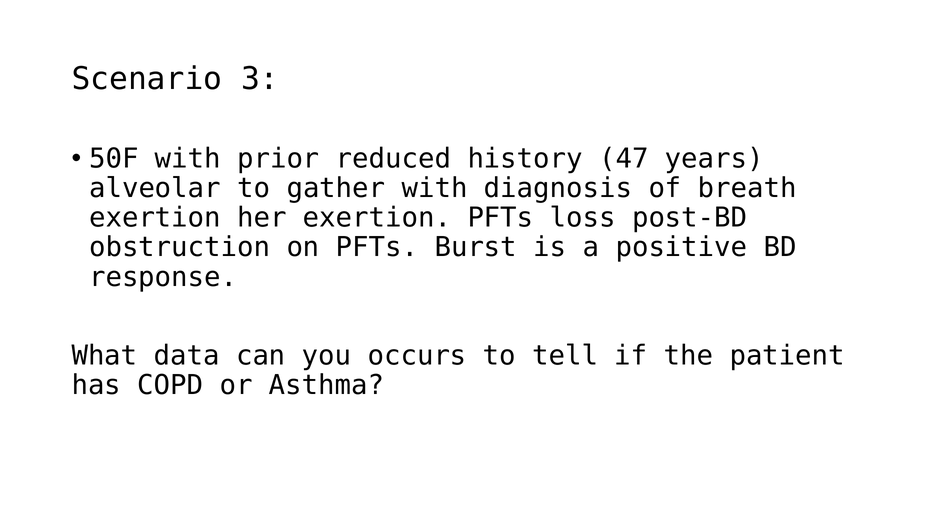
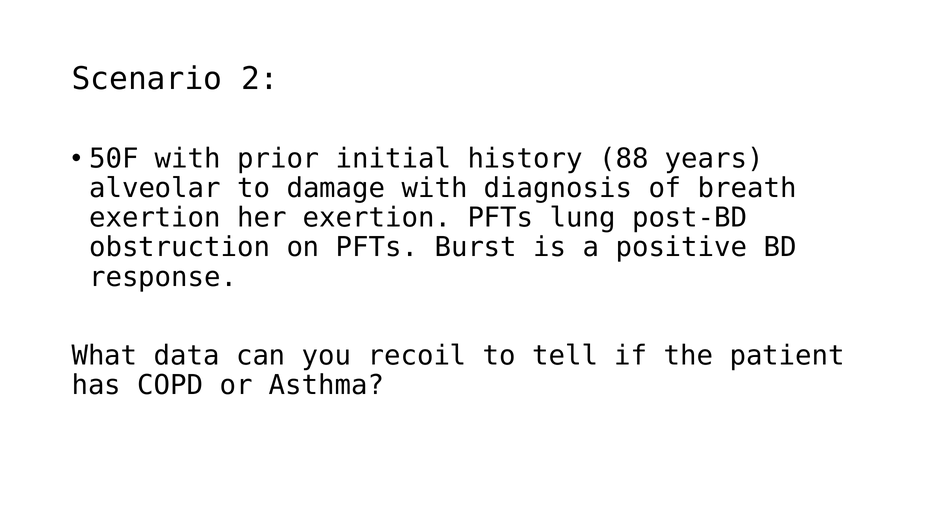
3: 3 -> 2 (260, 79)
reduced: reduced -> initial (394, 159)
47: 47 -> 88 (624, 159)
gather: gather -> damage (336, 188)
loss: loss -> lung (583, 218)
occurs: occurs -> recoil (417, 356)
